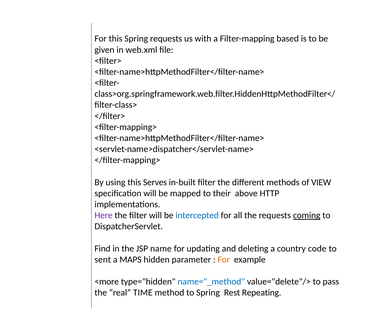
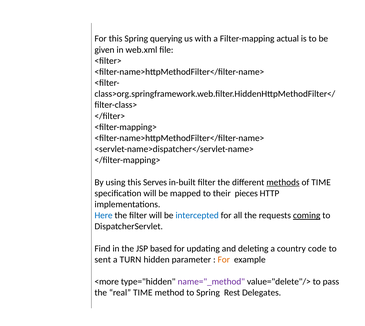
Spring requests: requests -> querying (166, 39)
based: based -> actual (288, 39)
methods underline: none -> present (283, 182)
of VIEW: VIEW -> TIME (321, 182)
above: above -> pieces (246, 193)
Here colour: purple -> blue (104, 215)
name: name -> based (161, 248)
MAPS: MAPS -> TURN (130, 259)
name="_method colour: blue -> purple (211, 282)
Repeating: Repeating -> Delegates (262, 293)
